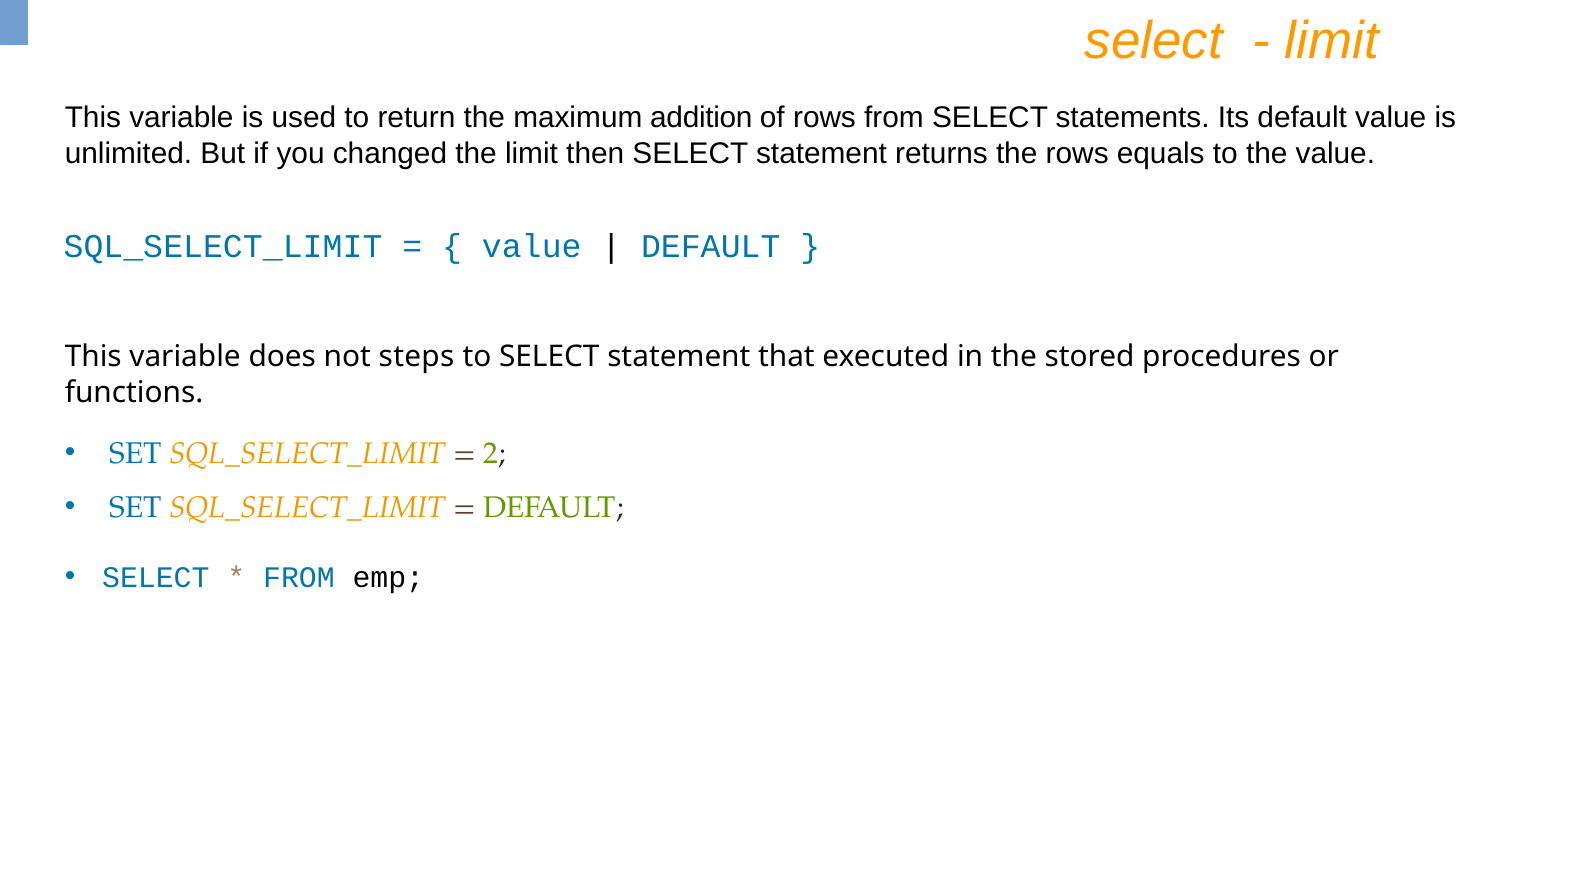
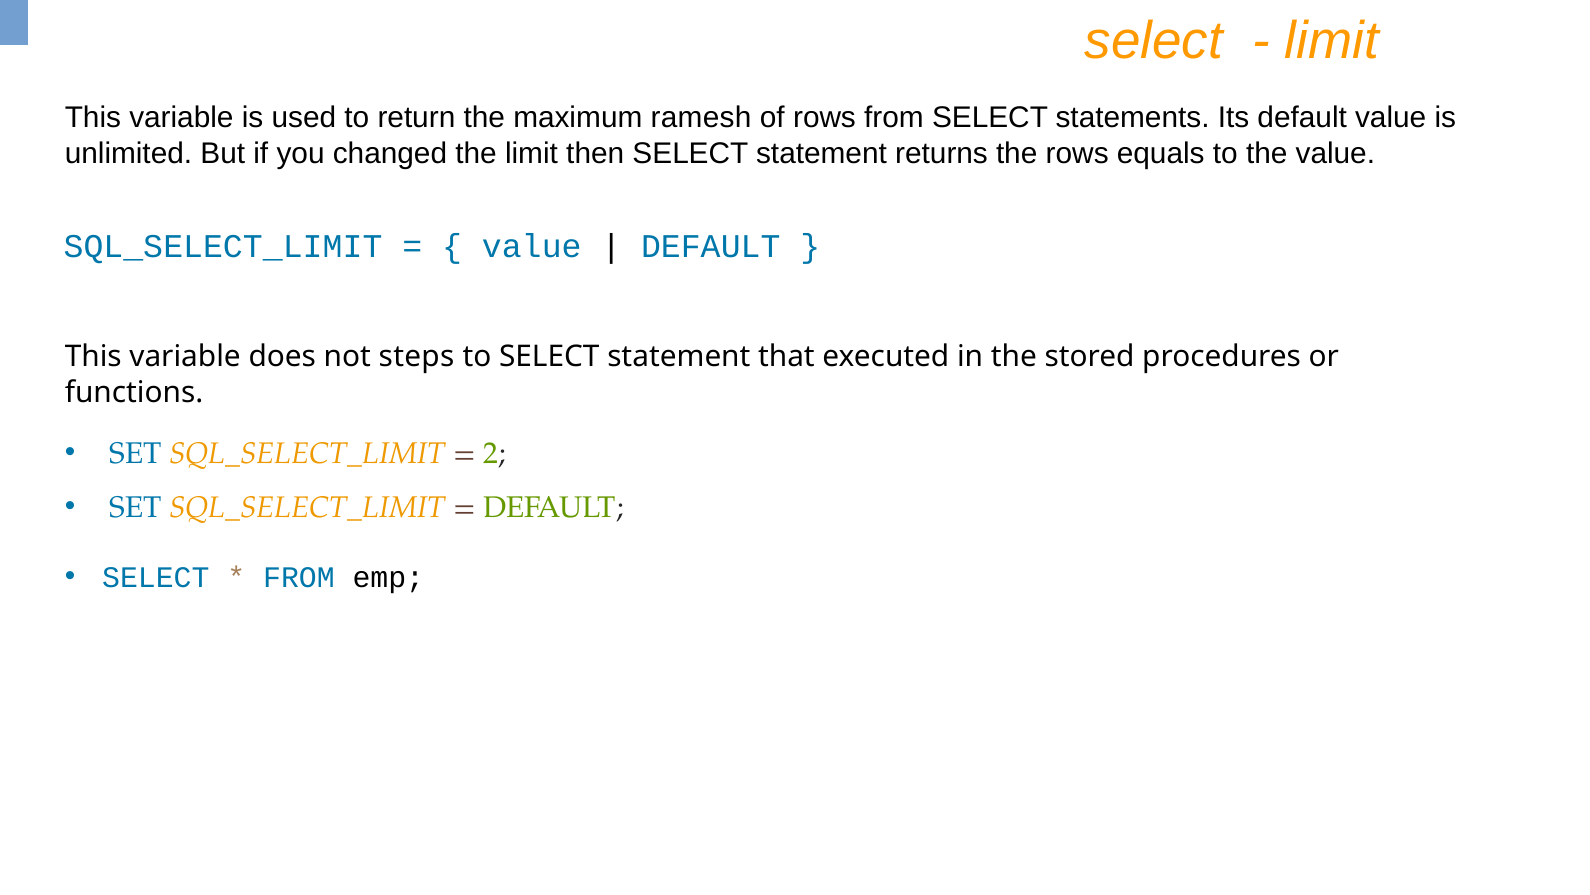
addition: addition -> ramesh (701, 117)
